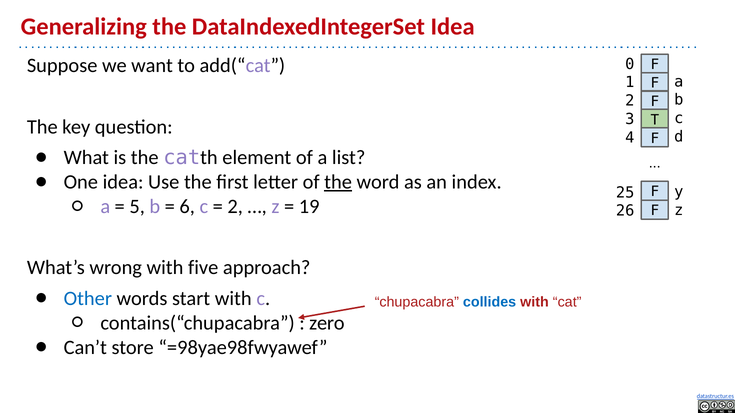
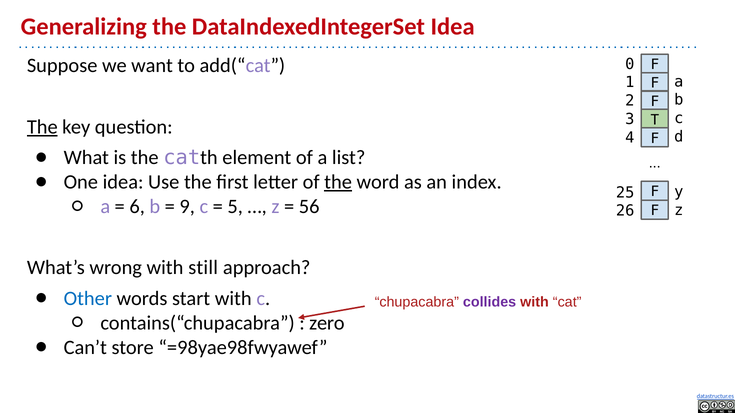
The underline: none -> present (42, 127)
5: 5 -> 6 (137, 207)
6: 6 -> 9 (187, 207)
2: 2 -> 5 (235, 207)
19: 19 -> 56 (309, 207)
five: five -> still (203, 268)
collides colour: blue -> purple (490, 302)
